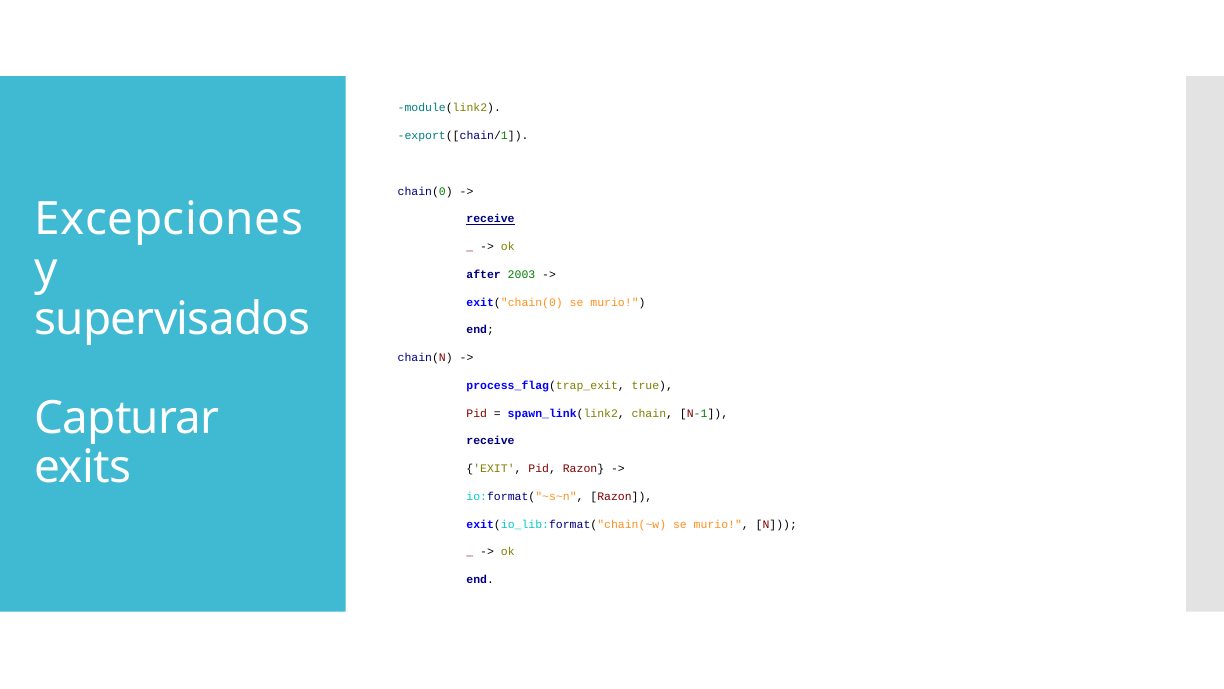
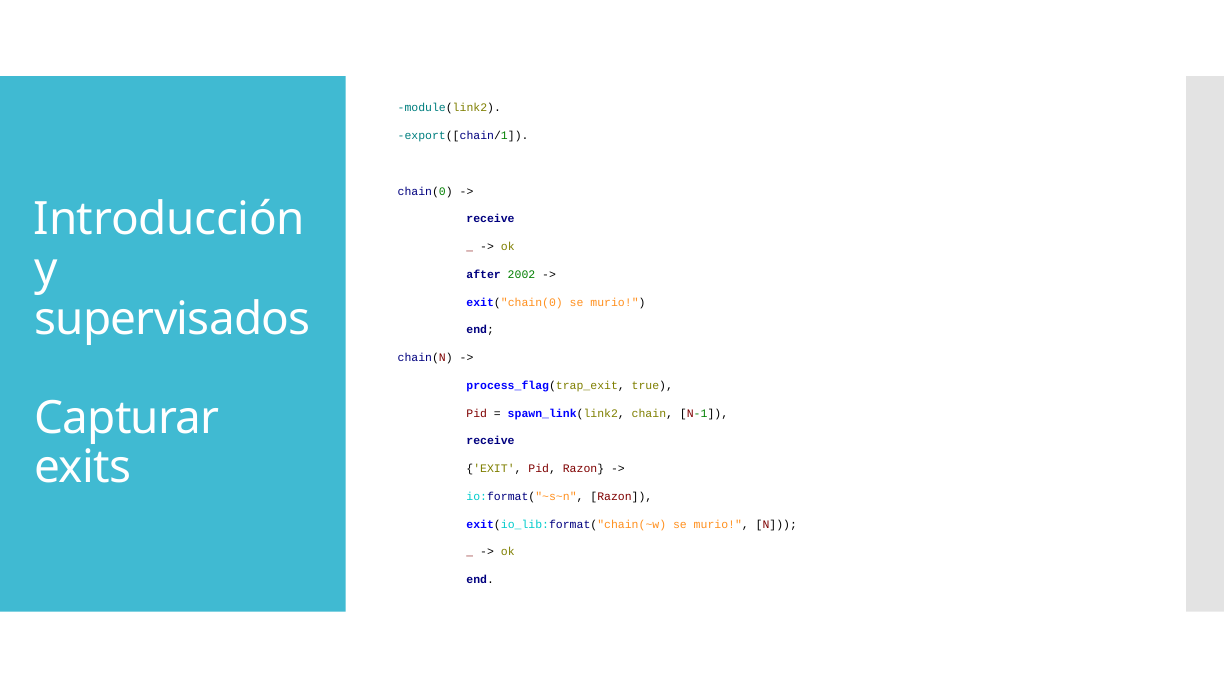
Excepciones: Excepciones -> Introducción (169, 220)
receive underline: present -> none (491, 219)
2003: 2003 -> 2002 (522, 274)
